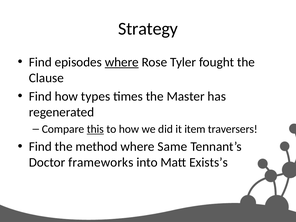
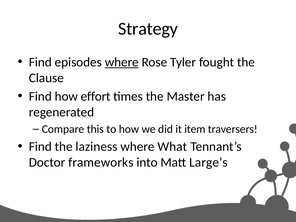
types: types -> effort (96, 96)
this underline: present -> none (95, 129)
method: method -> laziness (97, 147)
Same: Same -> What (172, 147)
Exists’s: Exists’s -> Large’s (208, 162)
